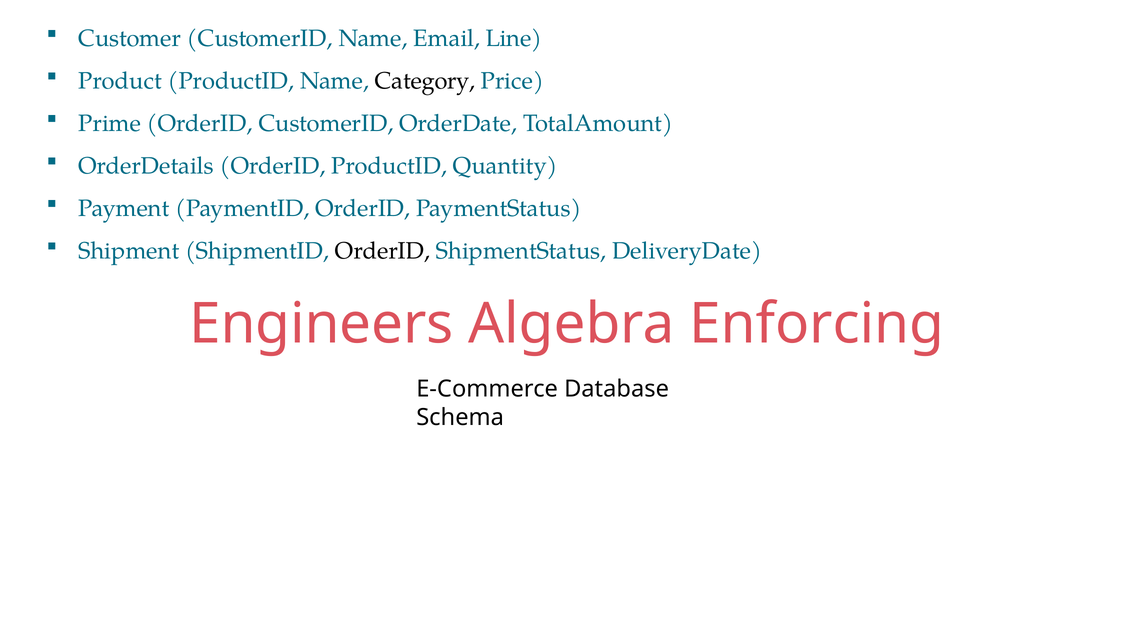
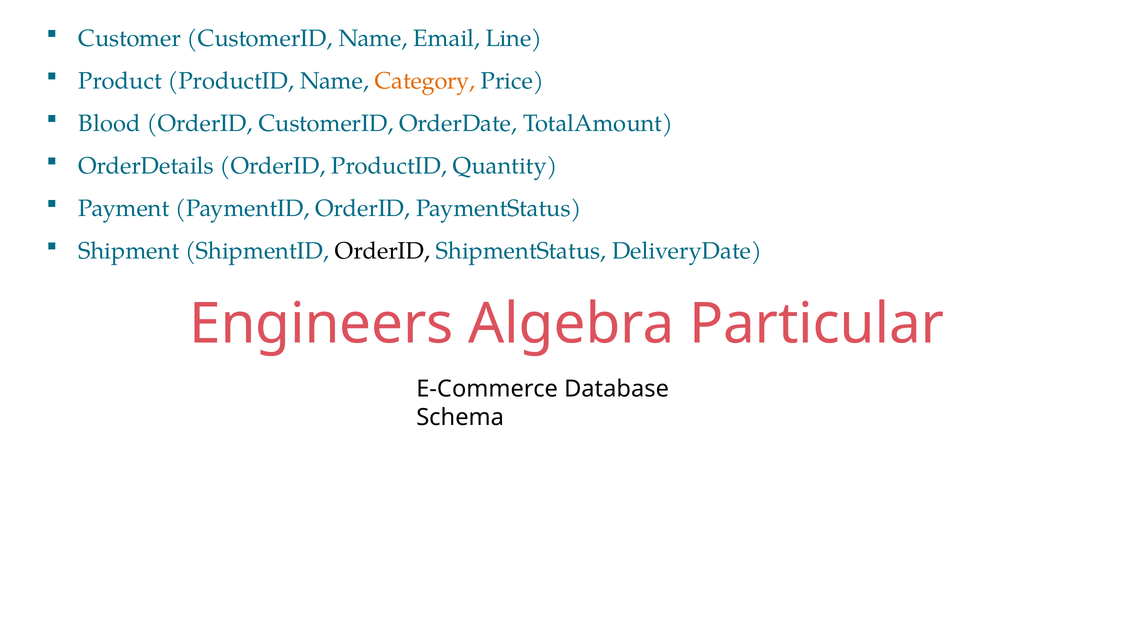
Category colour: black -> orange (425, 81)
Prime: Prime -> Blood (110, 123)
Enforcing: Enforcing -> Particular (817, 324)
